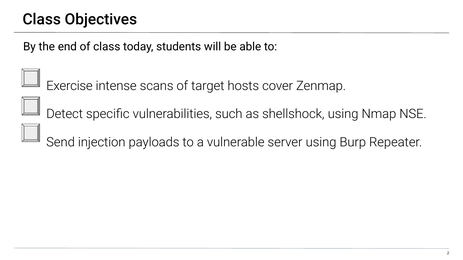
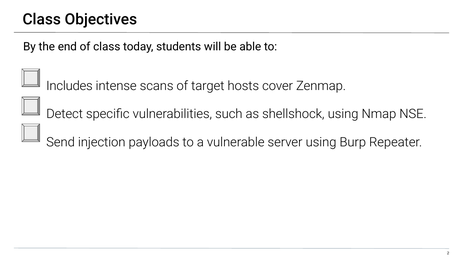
Exercise: Exercise -> Includes (69, 86)
